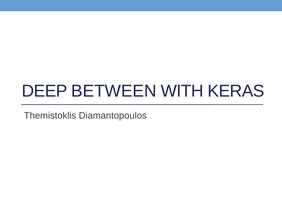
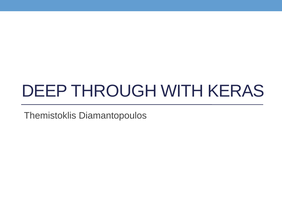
BETWEEN: BETWEEN -> THROUGH (114, 91)
